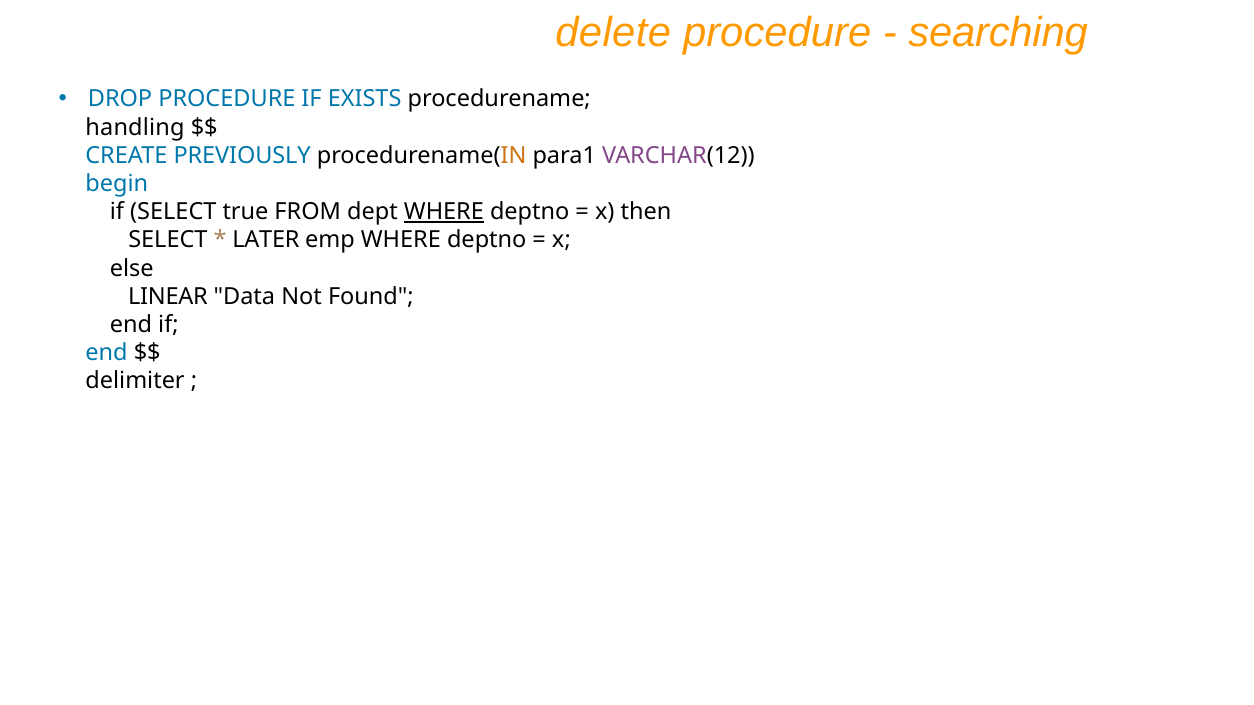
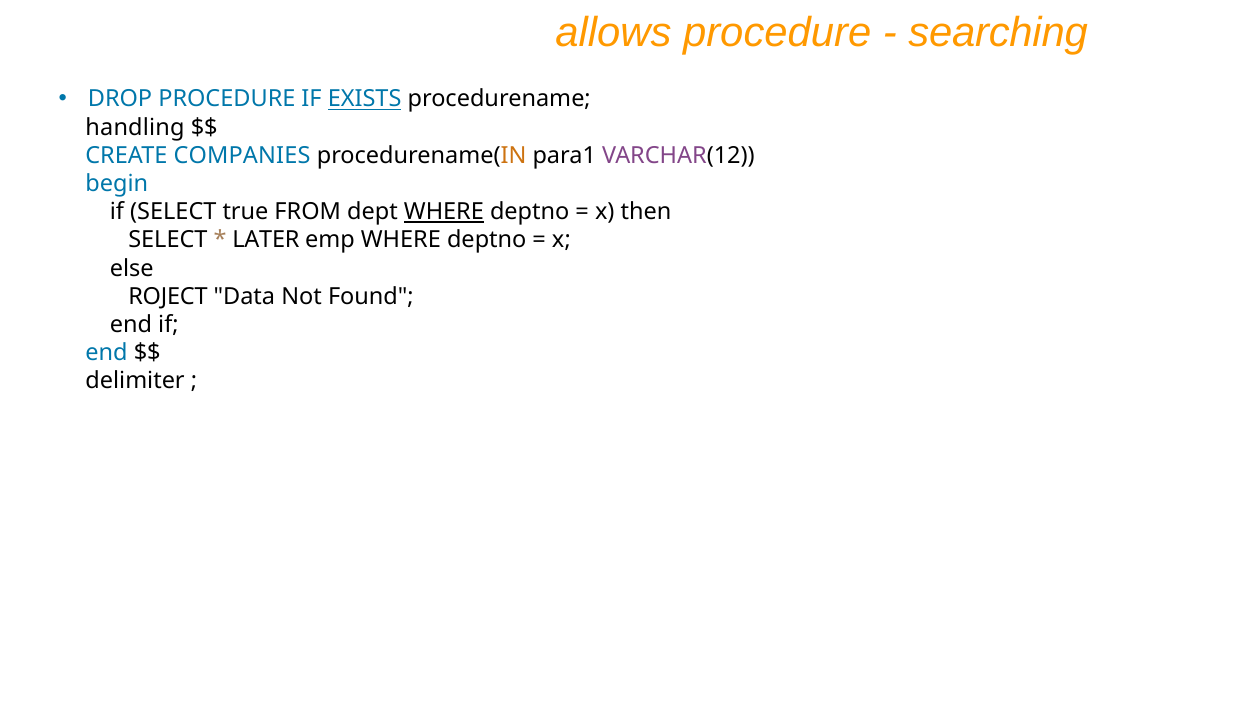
delete: delete -> allows (613, 33)
EXISTS underline: none -> present (365, 99)
PREVIOUSLY: PREVIOUSLY -> COMPANIES (242, 156)
LINEAR: LINEAR -> ROJECT (168, 297)
